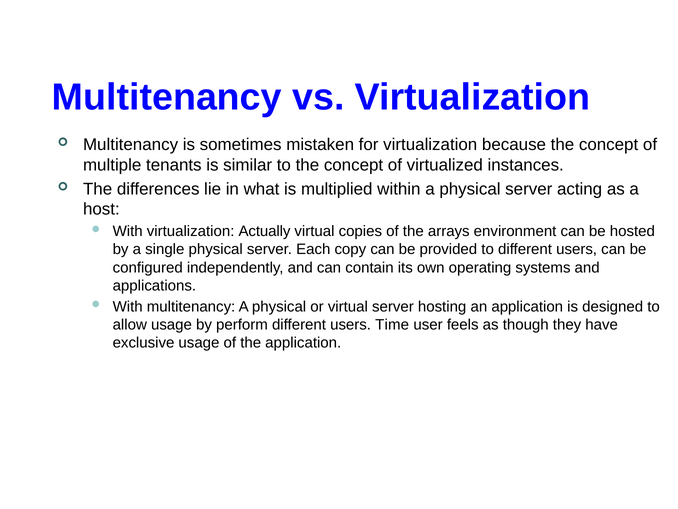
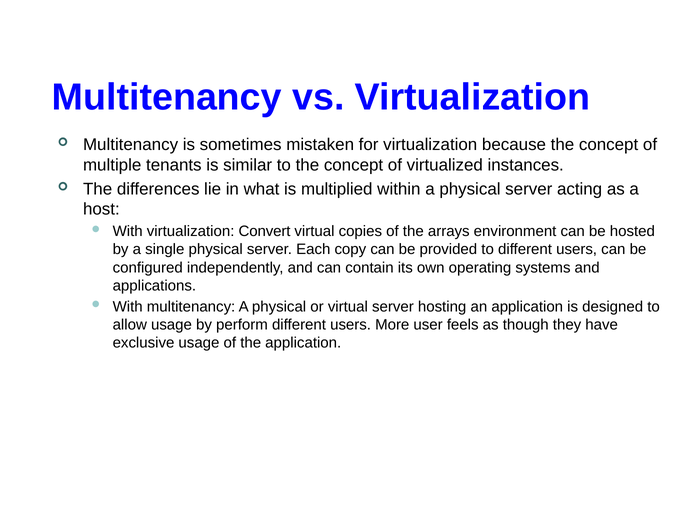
Actually: Actually -> Convert (265, 231)
Time: Time -> More (392, 325)
